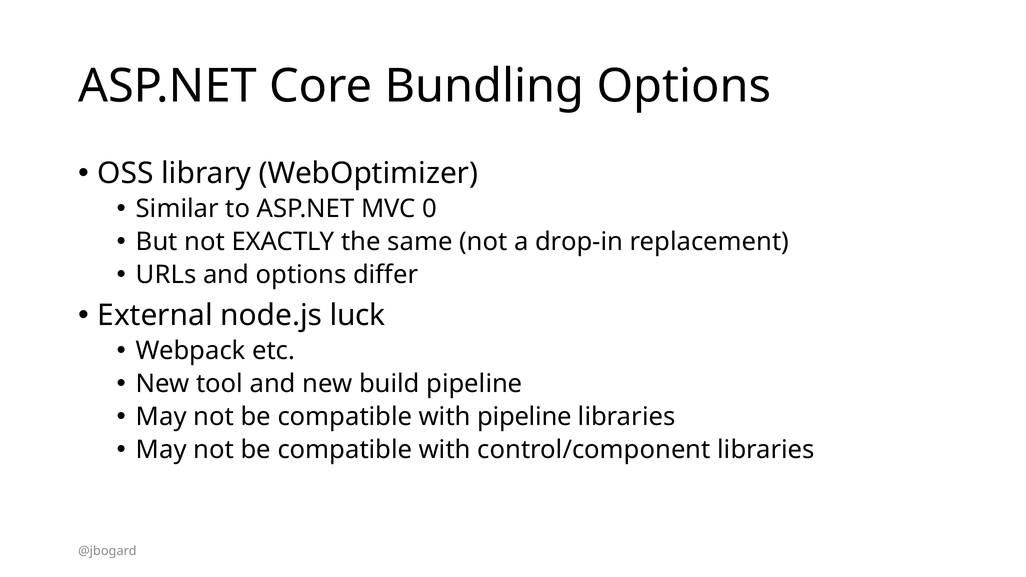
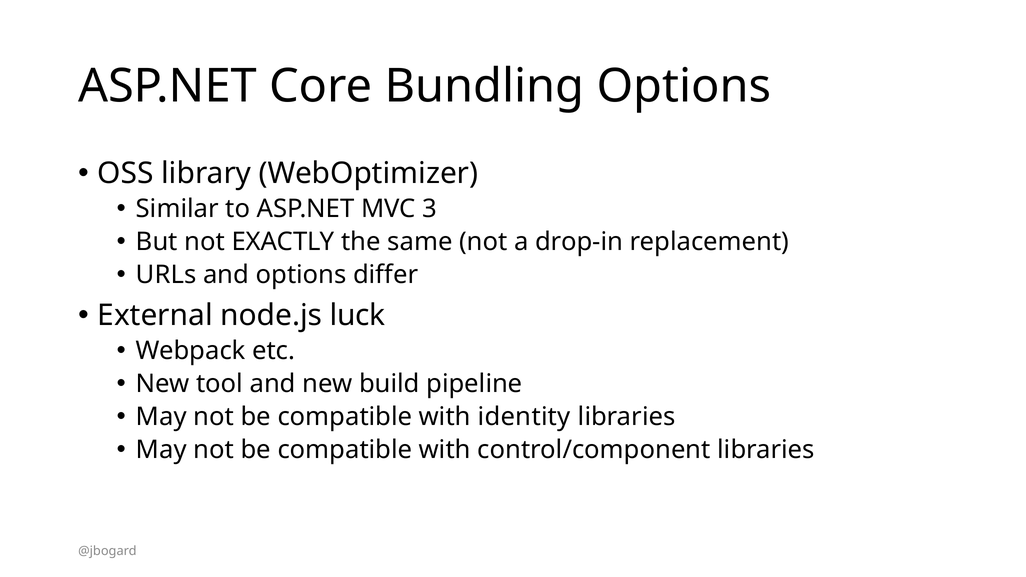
0: 0 -> 3 (430, 209)
with pipeline: pipeline -> identity (524, 417)
